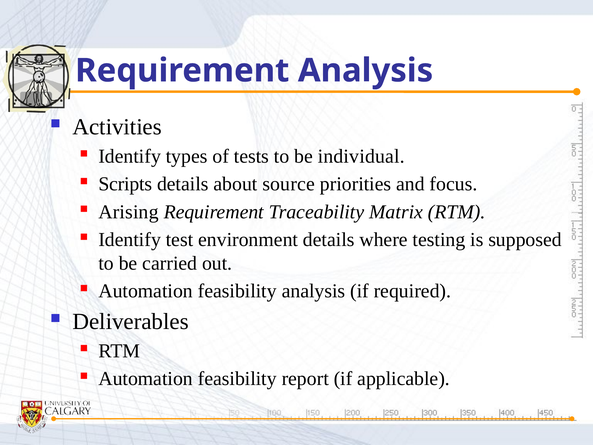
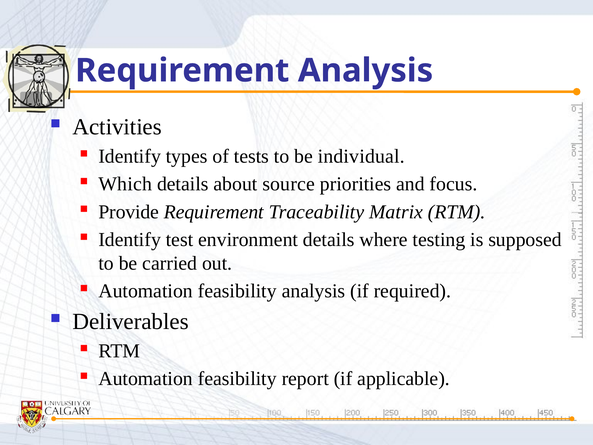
Scripts: Scripts -> Which (125, 184)
Arising: Arising -> Provide (129, 212)
